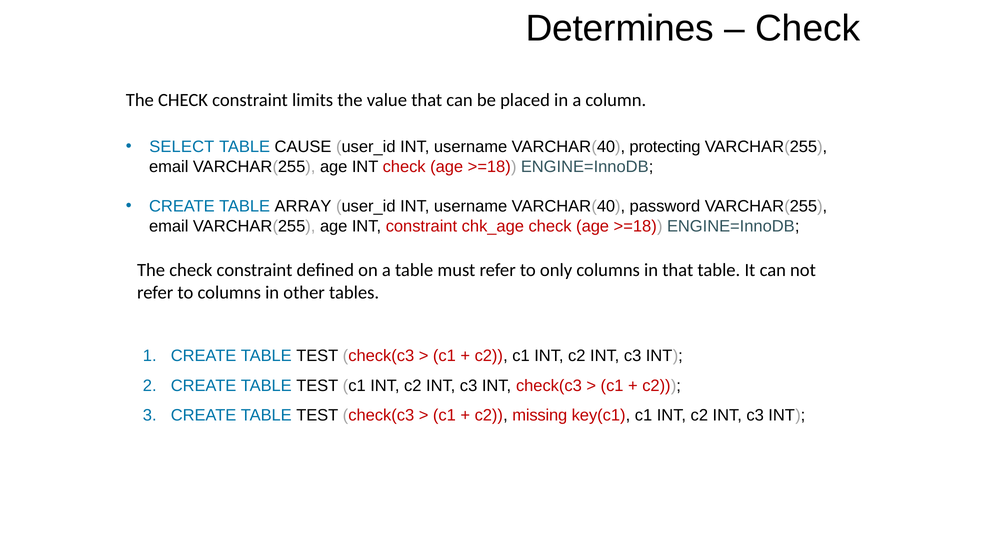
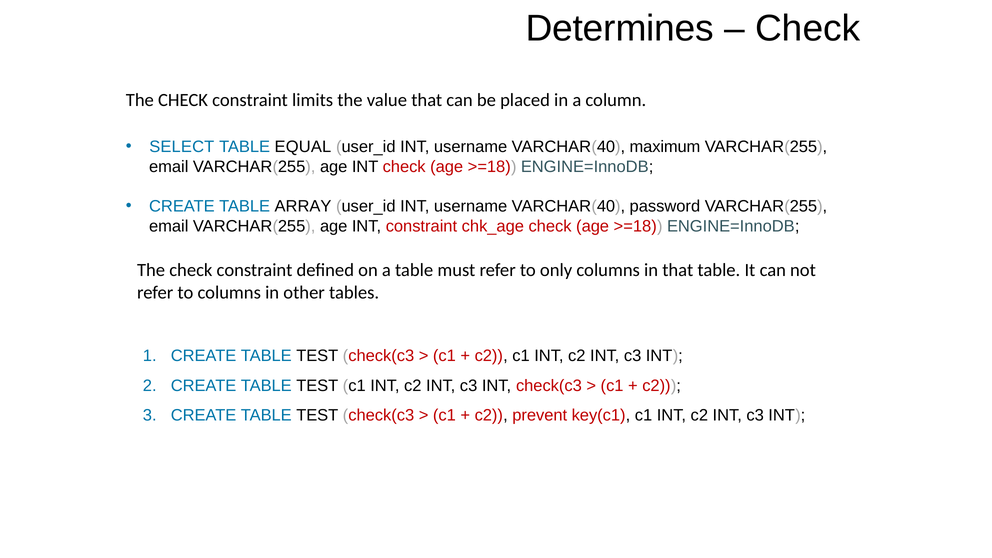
CAUSE: CAUSE -> EQUAL (303, 147)
protecting: protecting -> maximum (665, 147)
missing: missing -> prevent (540, 415)
